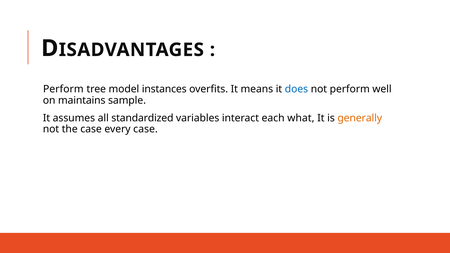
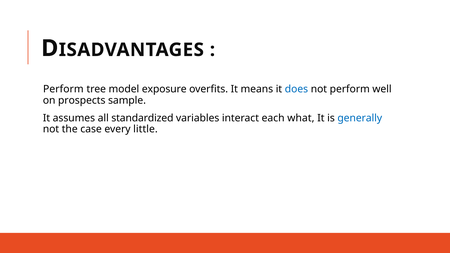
instances: instances -> exposure (164, 89)
maintains: maintains -> prospects (82, 100)
generally colour: orange -> blue (360, 118)
every case: case -> little (145, 129)
